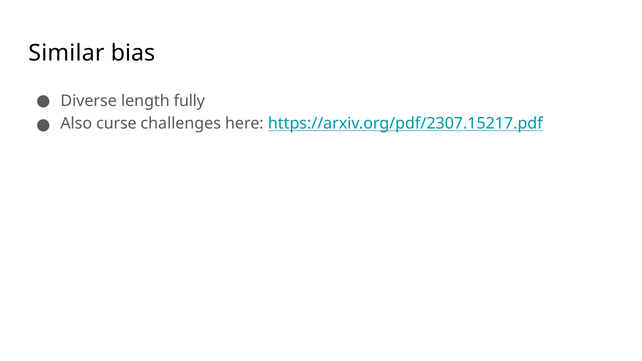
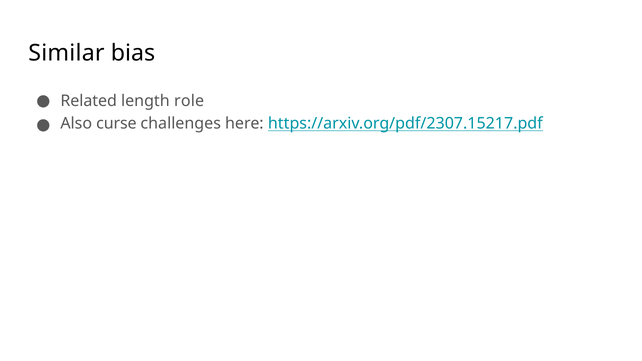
Diverse: Diverse -> Related (89, 101)
fully: fully -> role (189, 101)
